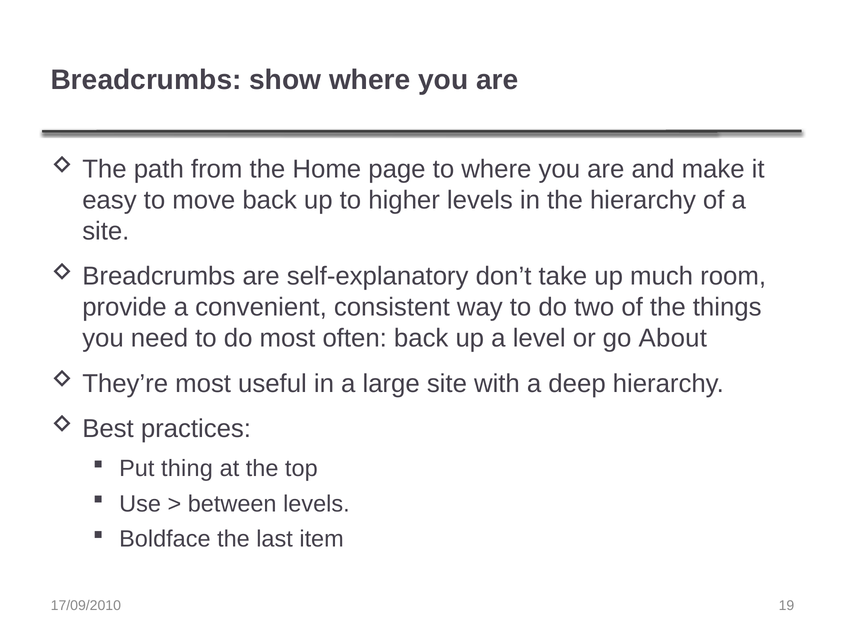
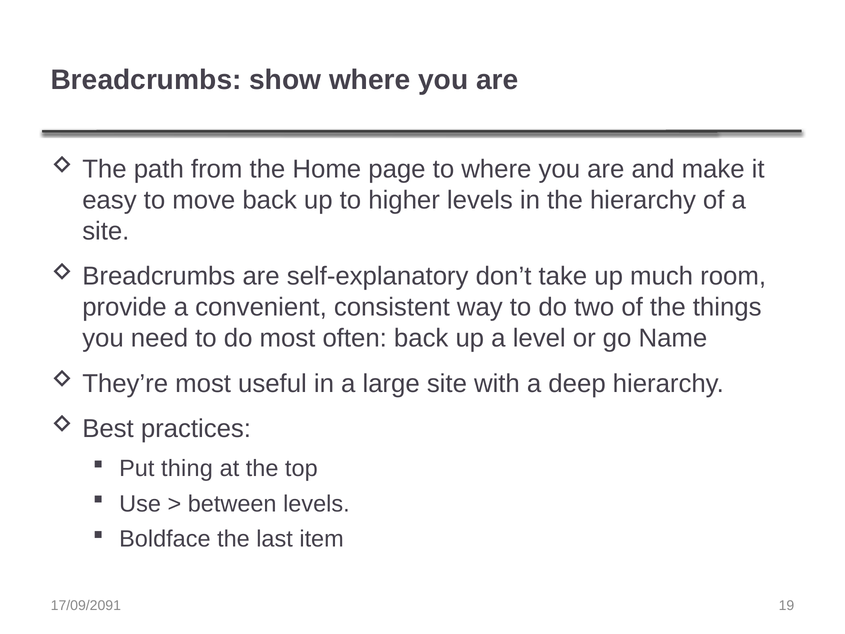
About: About -> Name (673, 338)
17/09/2010: 17/09/2010 -> 17/09/2091 (86, 605)
